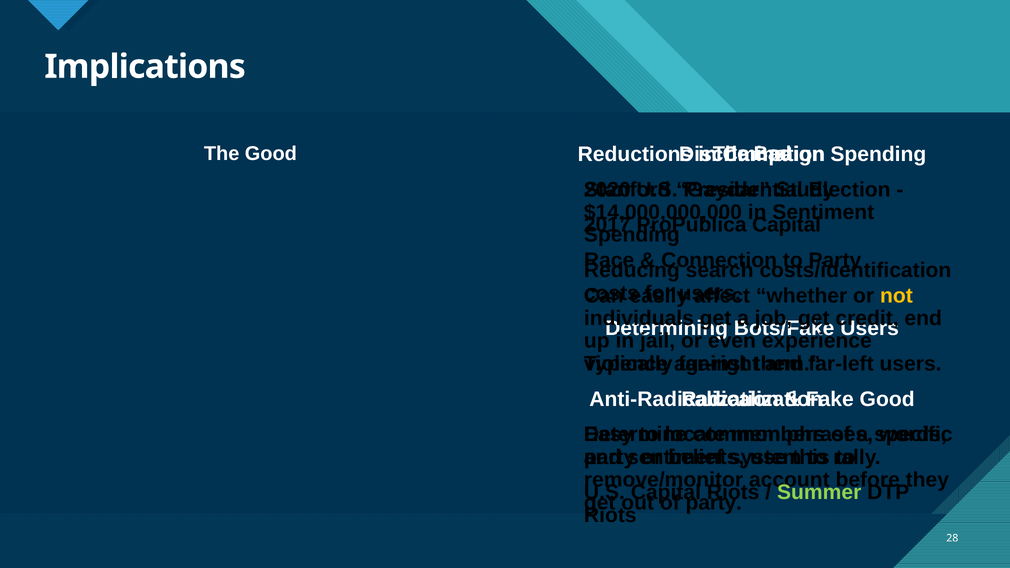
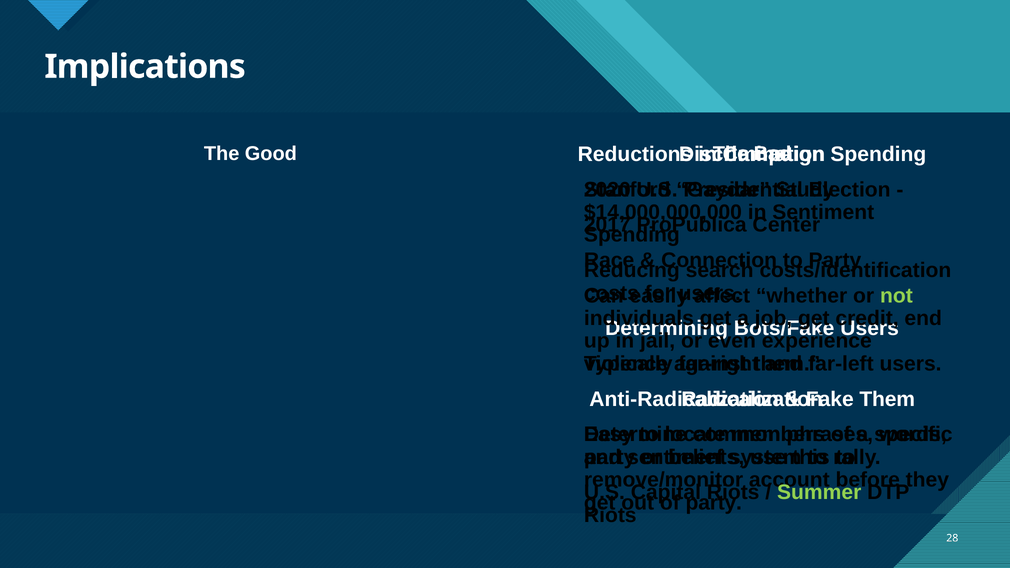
Capital: Capital -> Center (786, 225)
not colour: yellow -> light green (896, 296)
Good: Good -> Them (887, 399)
